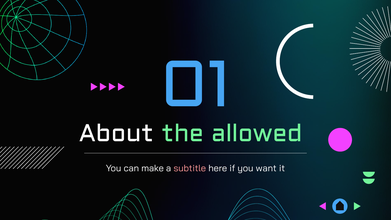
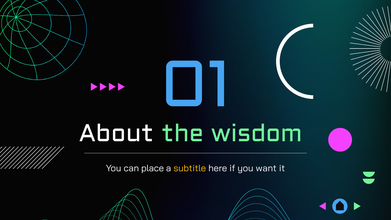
allowed: allowed -> wisdom (257, 133)
make: make -> place (153, 168)
subtitle colour: pink -> yellow (190, 168)
